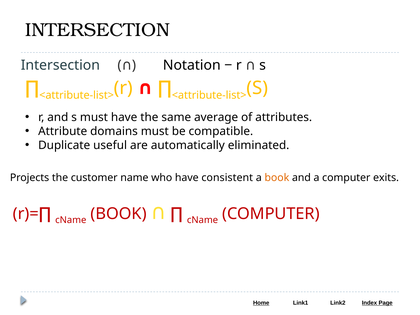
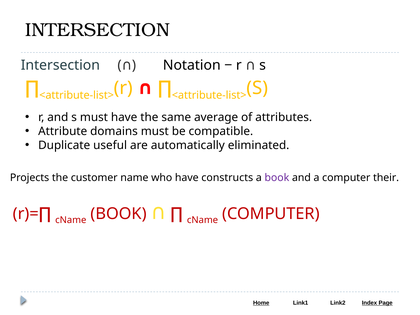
consistent: consistent -> constructs (227, 178)
book colour: orange -> purple (277, 178)
exits: exits -> their (386, 178)
